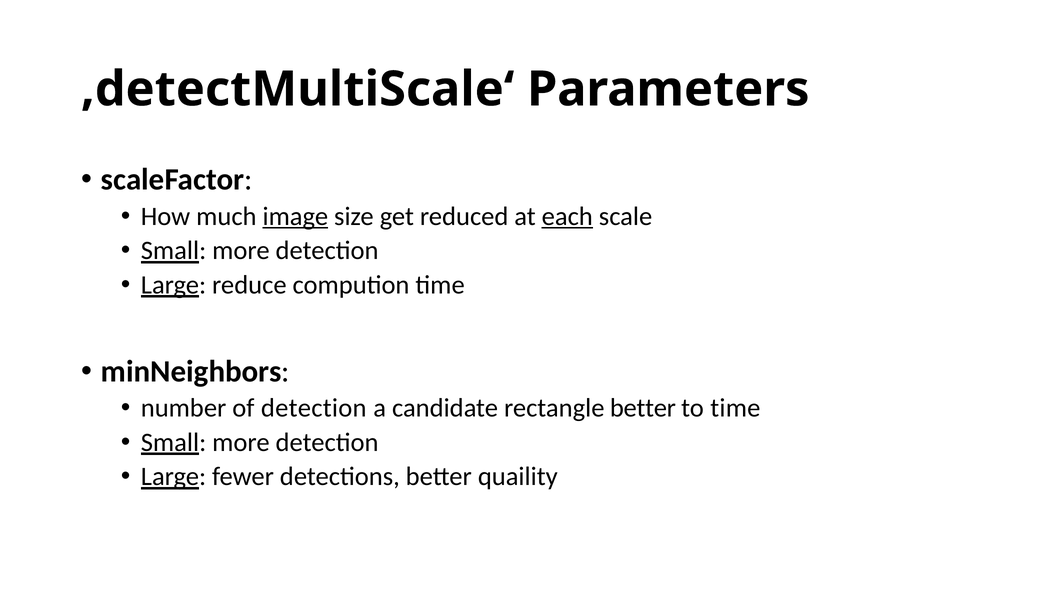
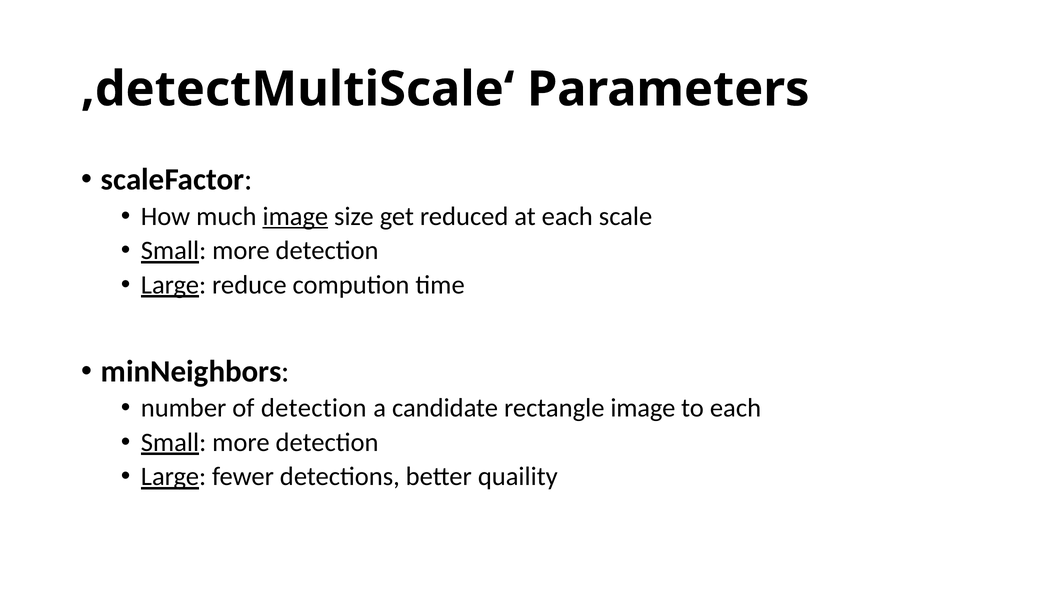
each underline: present -> none (567, 216)
rectangle better: better -> image (643, 408)
to time: time -> each (735, 408)
